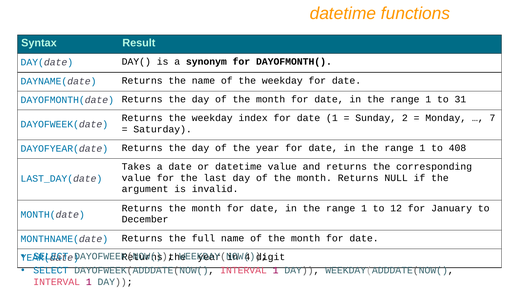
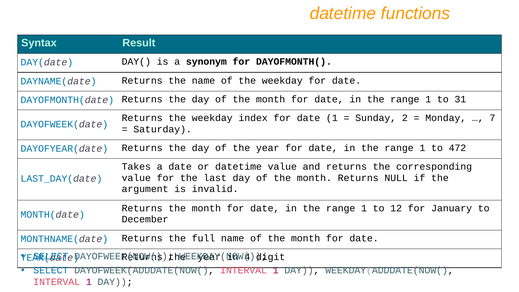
408: 408 -> 472 (457, 148)
